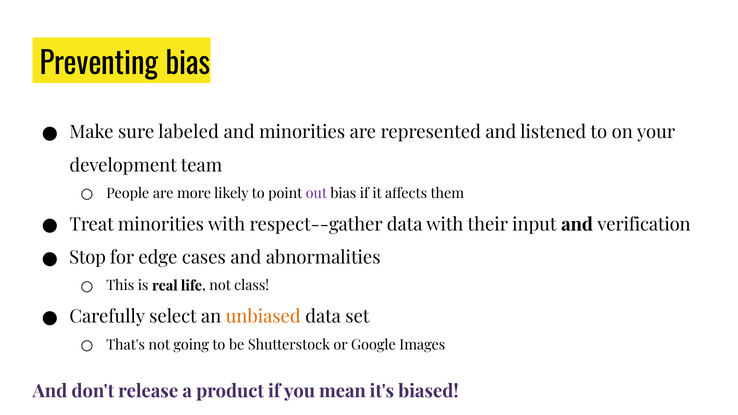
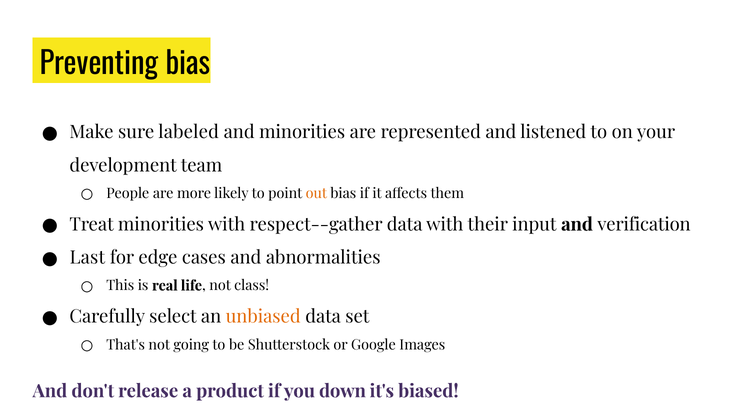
out colour: purple -> orange (316, 194)
Stop: Stop -> Last (87, 258)
mean: mean -> down (342, 391)
